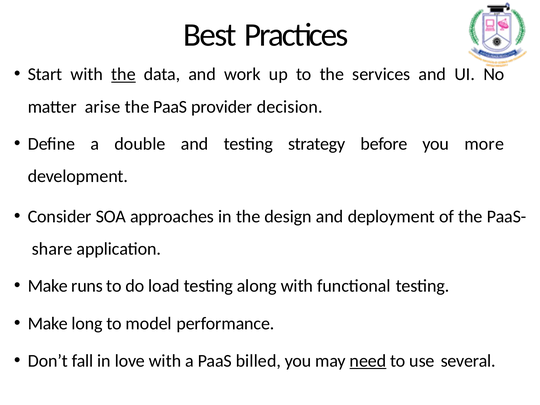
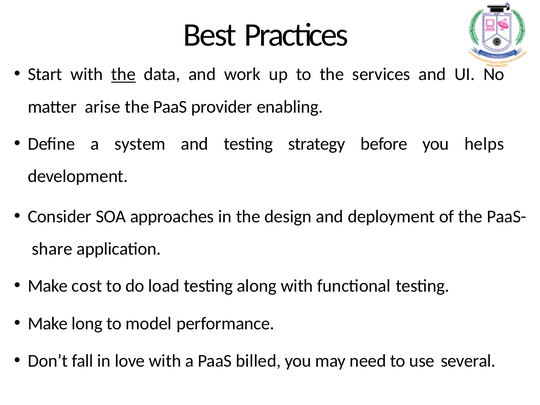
decision: decision -> enabling (290, 107)
double: double -> system (140, 144)
more: more -> helps (484, 144)
runs: runs -> cost (87, 286)
need underline: present -> none (368, 361)
